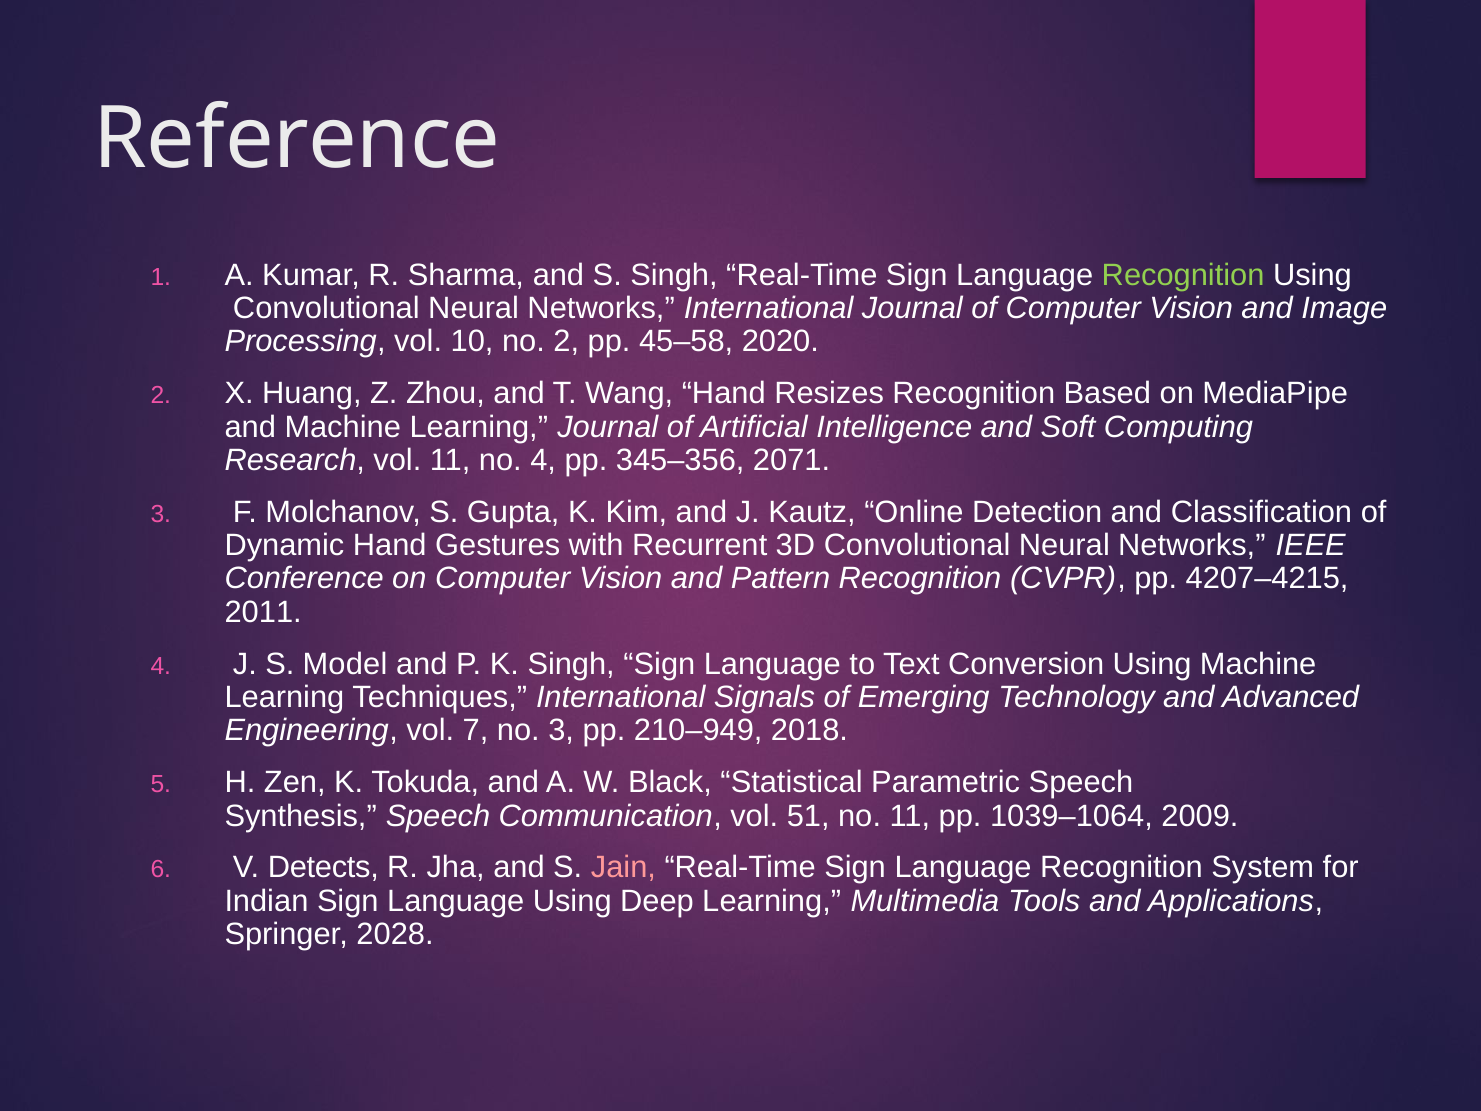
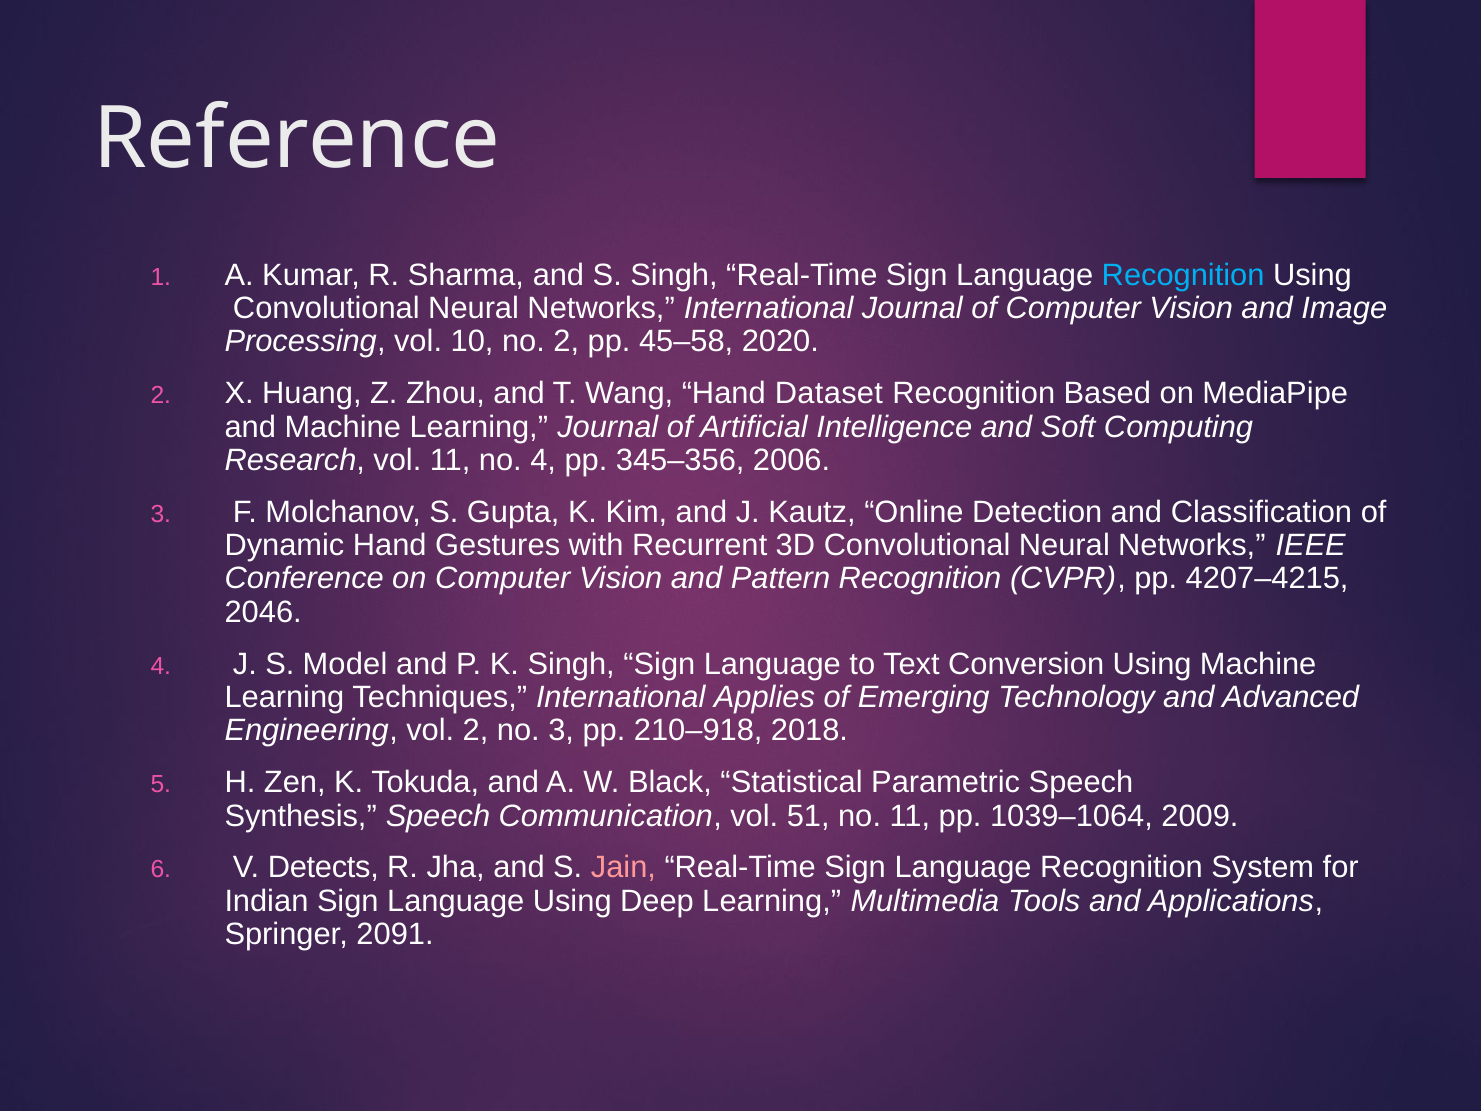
Recognition colour: light green -> light blue (1183, 275)
Resizes: Resizes -> Dataset (829, 393)
2071: 2071 -> 2006 (792, 460)
2011: 2011 -> 2046 (263, 612)
Signals: Signals -> Applies (764, 697)
vol 7: 7 -> 2 (476, 731)
210–949: 210–949 -> 210–918 (698, 731)
2028: 2028 -> 2091 (395, 934)
